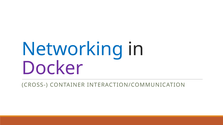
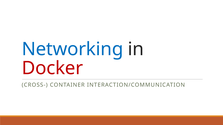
Docker colour: purple -> red (52, 68)
